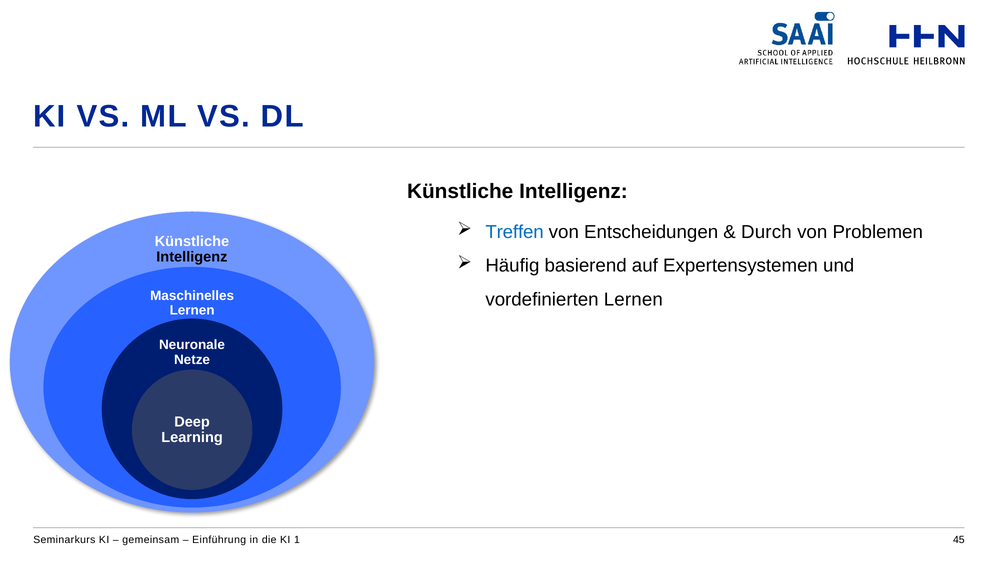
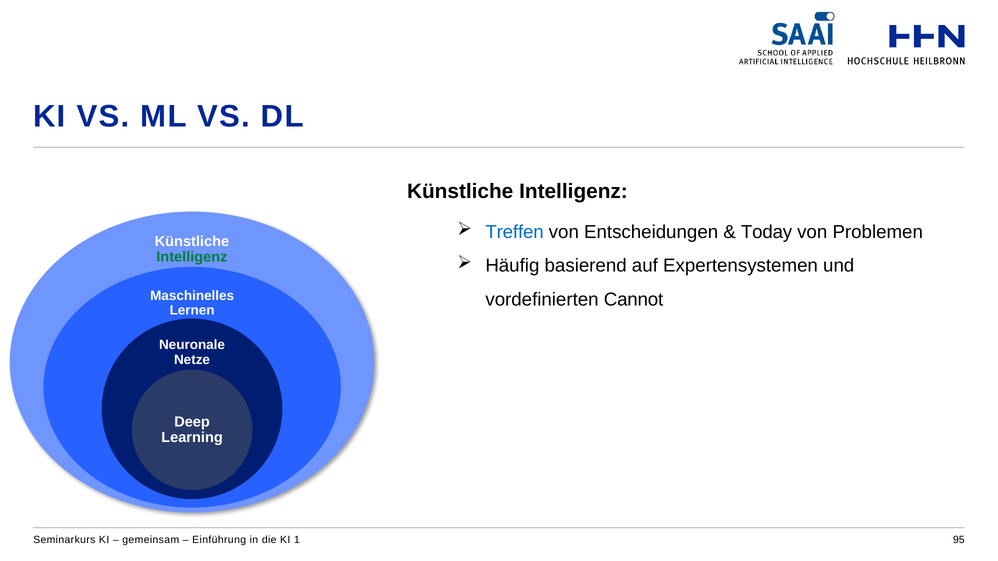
Durch: Durch -> Today (767, 232)
Intelligenz colour: black -> green (192, 257)
vordefinierten Lernen: Lernen -> Cannot (634, 300)
45: 45 -> 95 (959, 540)
